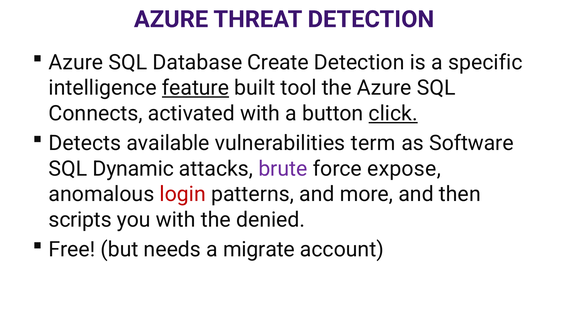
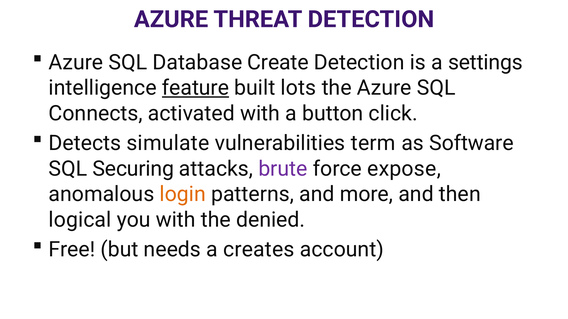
specific: specific -> settings (485, 63)
tool: tool -> lots (298, 88)
click underline: present -> none (393, 114)
available: available -> simulate (168, 143)
Dynamic: Dynamic -> Securing (133, 169)
login colour: red -> orange (183, 195)
scripts: scripts -> logical (80, 220)
migrate: migrate -> creates (259, 250)
